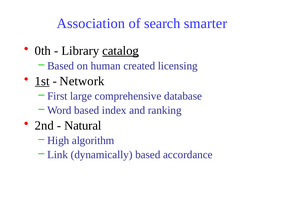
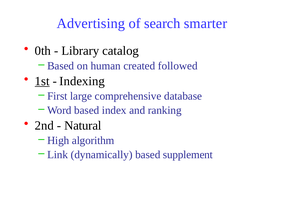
Association: Association -> Advertising (91, 23)
catalog underline: present -> none (121, 51)
licensing: licensing -> followed (178, 66)
Network: Network -> Indexing (82, 81)
accordance: accordance -> supplement (188, 155)
